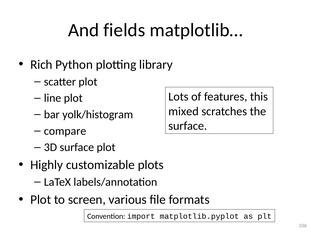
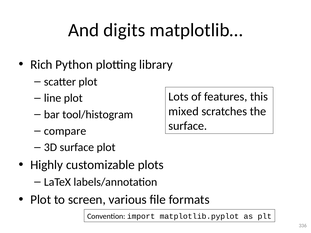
fields: fields -> digits (124, 30)
yolk/histogram: yolk/histogram -> tool/histogram (98, 115)
